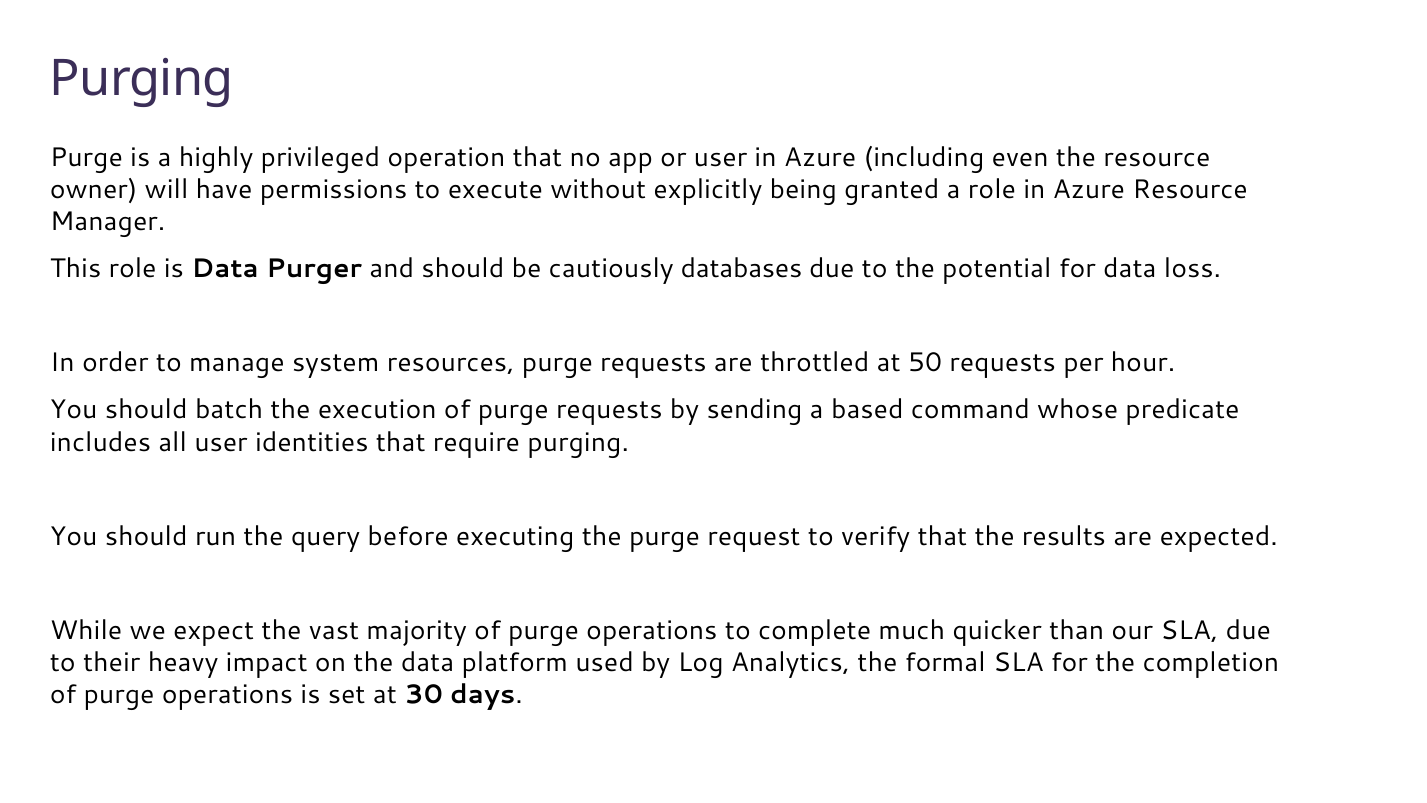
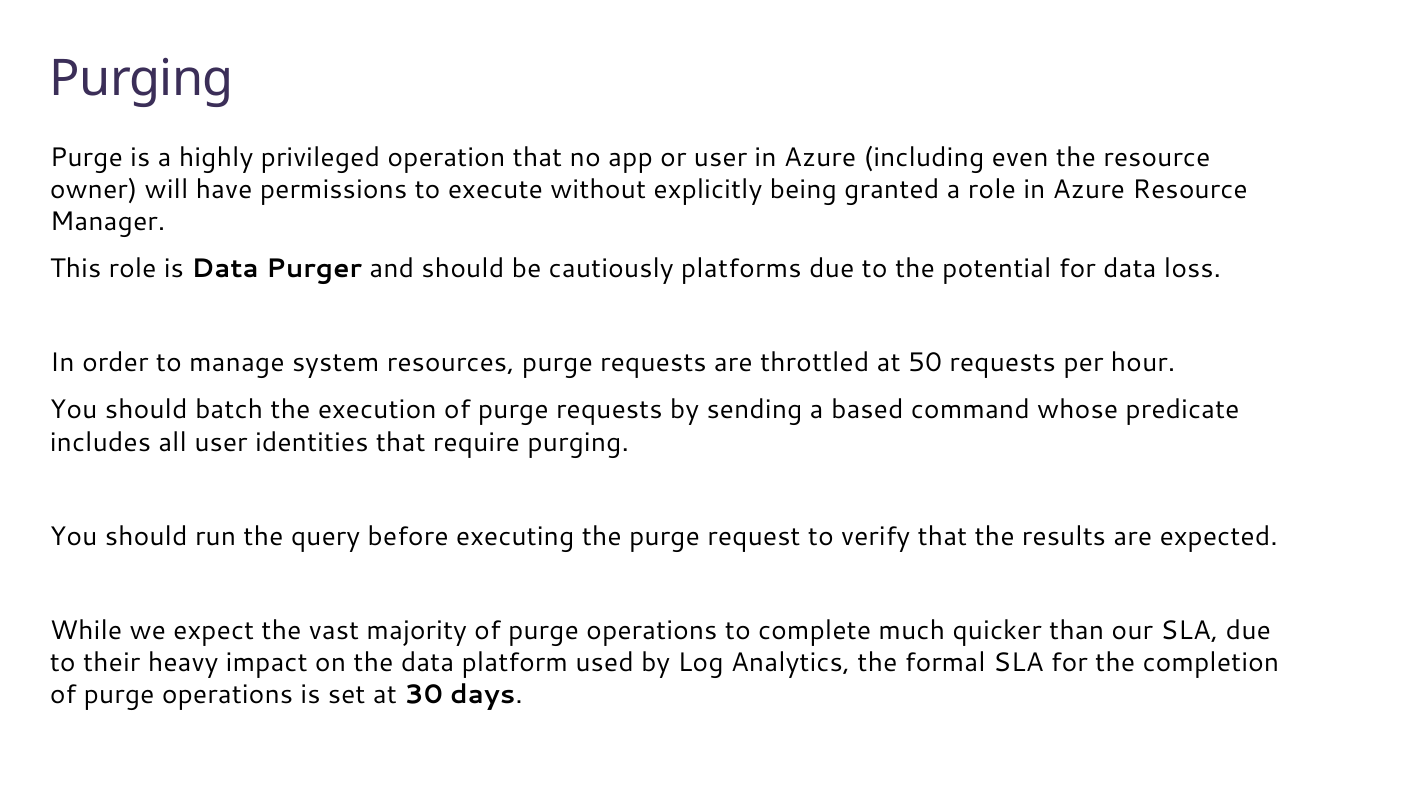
databases: databases -> platforms (741, 269)
